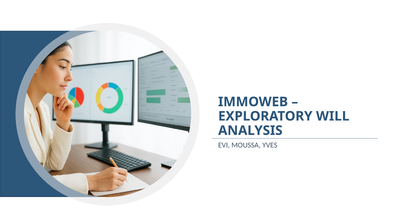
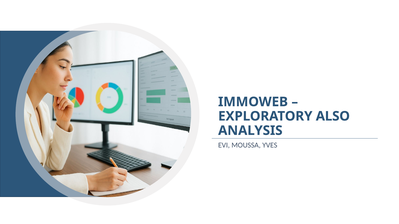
WILL: WILL -> ALSO (333, 116)
